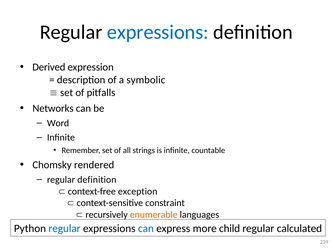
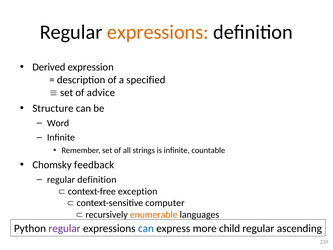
expressions colour: blue -> orange (158, 32)
symbolic: symbolic -> specified (146, 80)
pitfalls: pitfalls -> advice (101, 93)
Networks: Networks -> Structure (53, 108)
rendered: rendered -> feedback (94, 165)
constraint: constraint -> computer (165, 203)
regular colour: blue -> purple (65, 228)
calculated: calculated -> ascending (299, 228)
